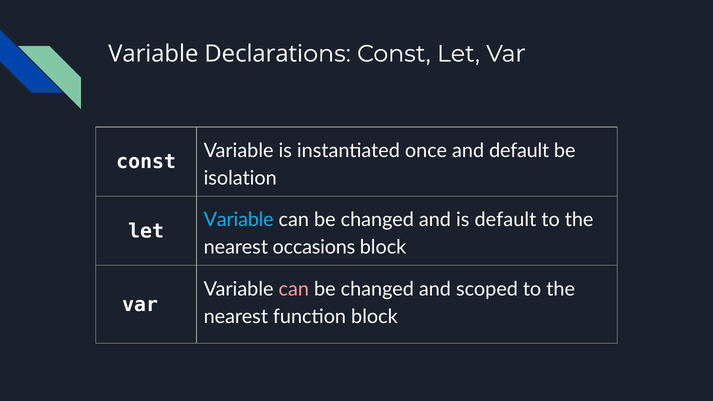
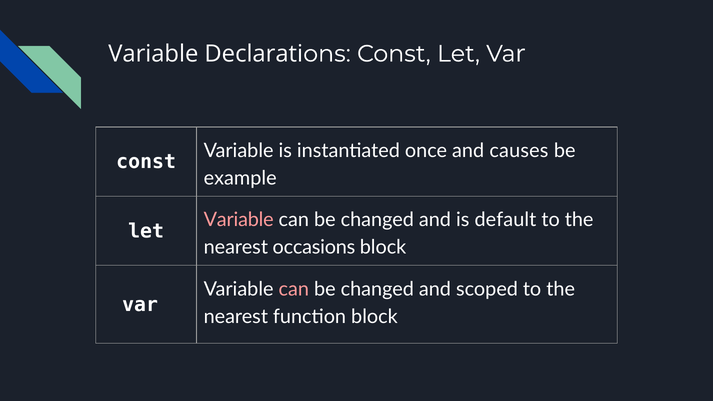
and default: default -> causes (519, 151)
isolation: isolation -> example (240, 178)
Variable colour: light blue -> pink (239, 220)
